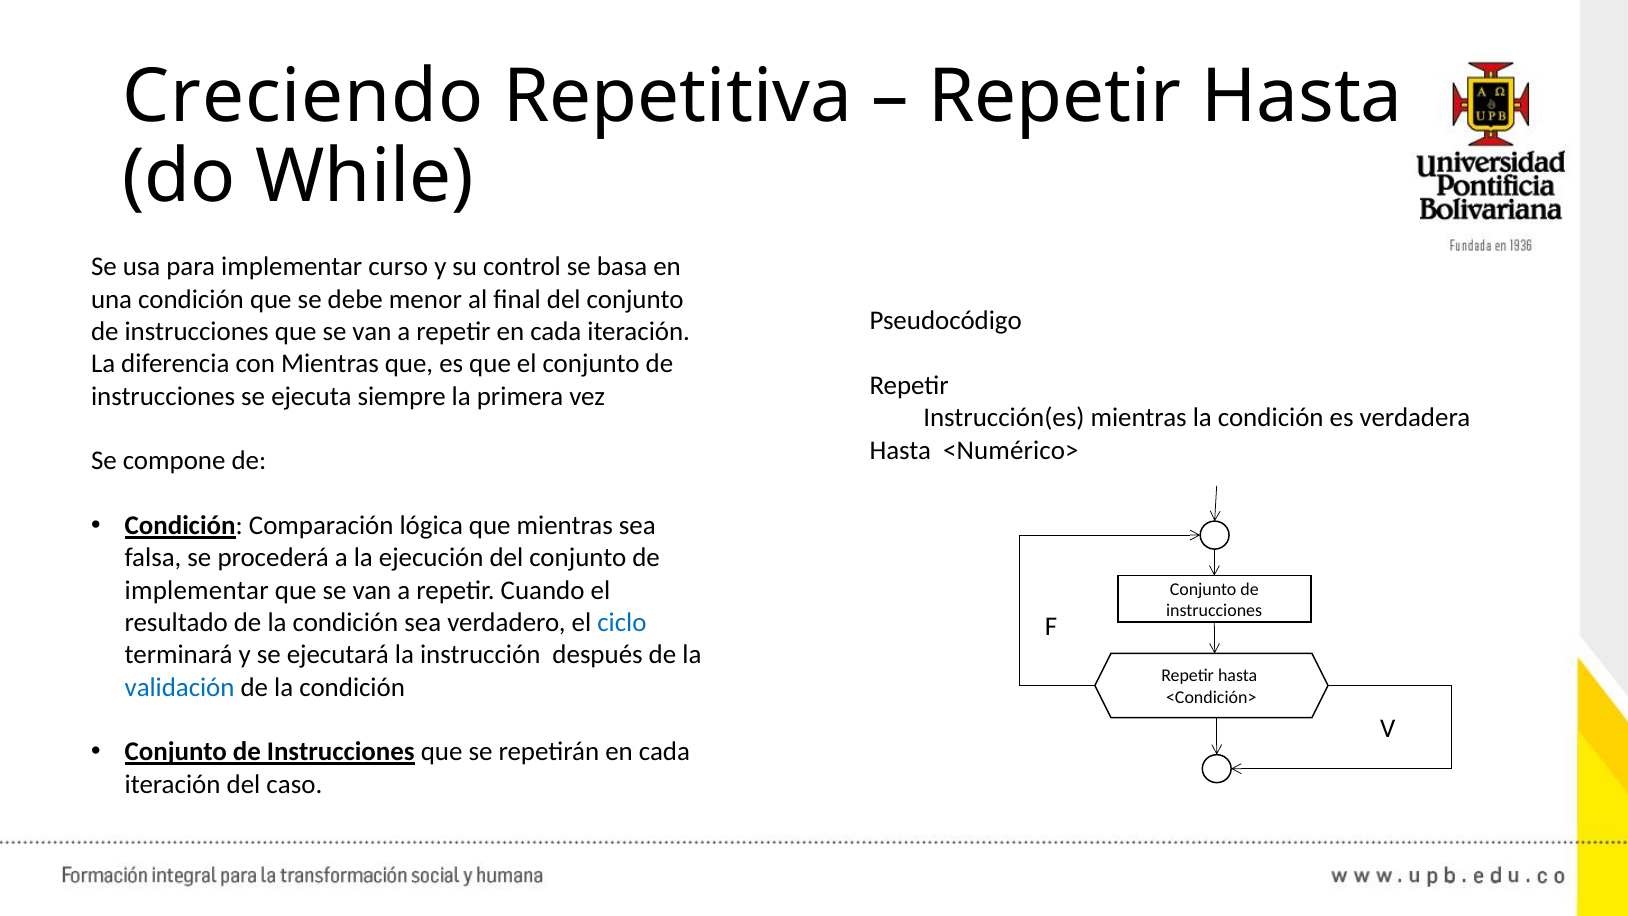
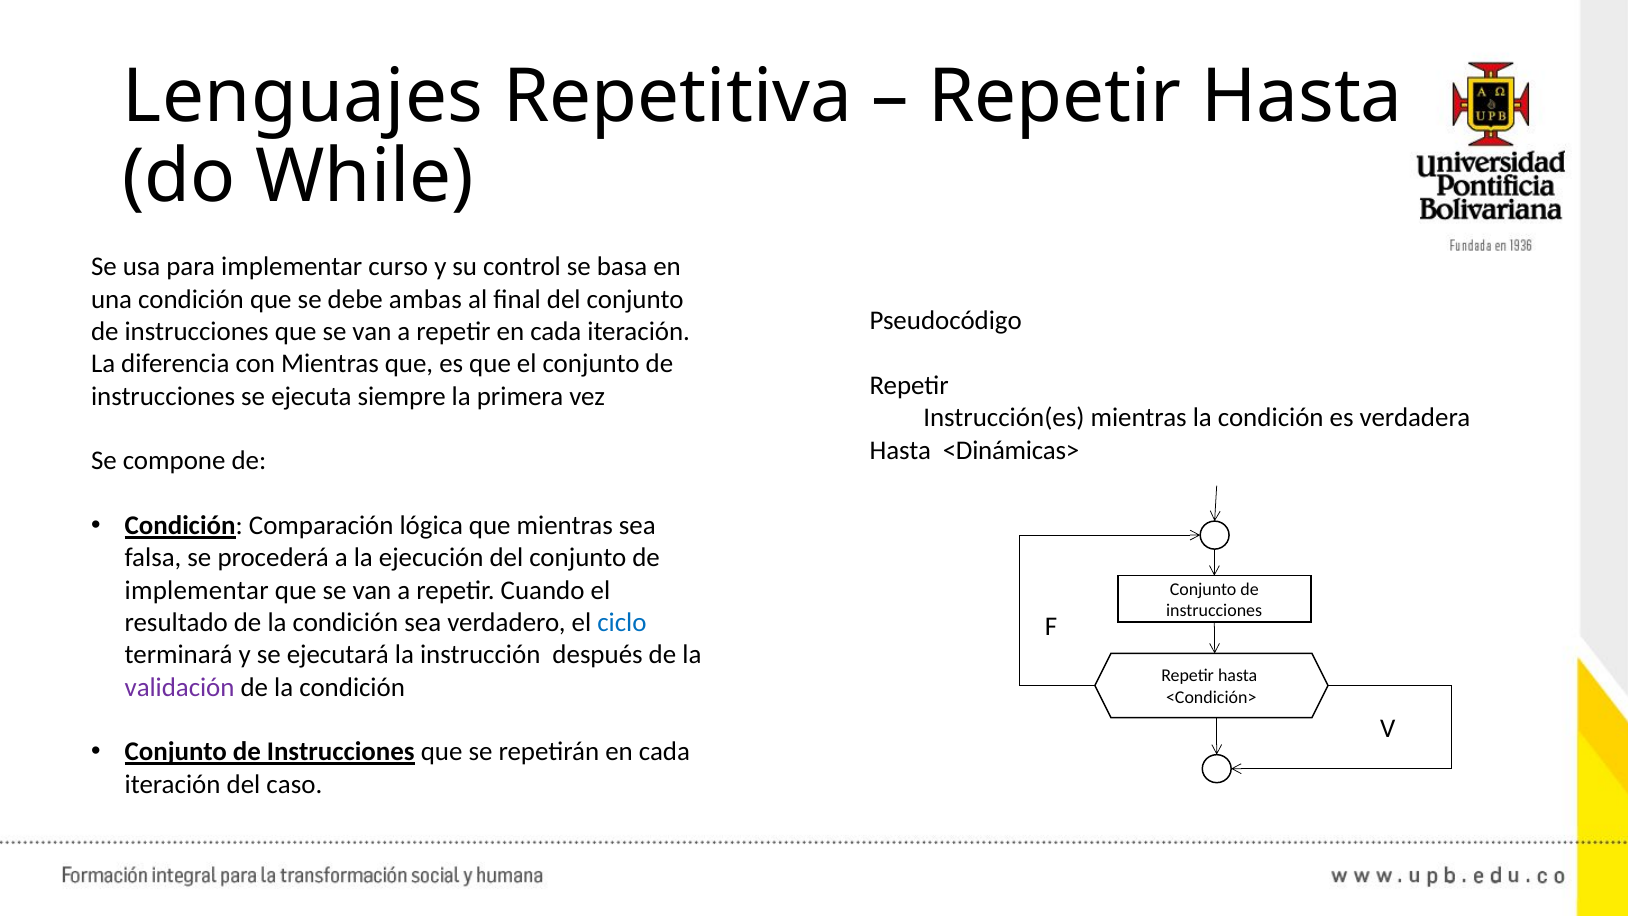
Creciendo: Creciendo -> Lenguajes (303, 96)
menor: menor -> ambas (425, 299)
<Numérico>: <Numérico> -> <Dinámicas> (1011, 450)
validación colour: blue -> purple (180, 687)
